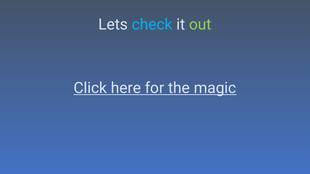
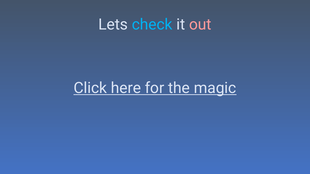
out colour: light green -> pink (200, 25)
